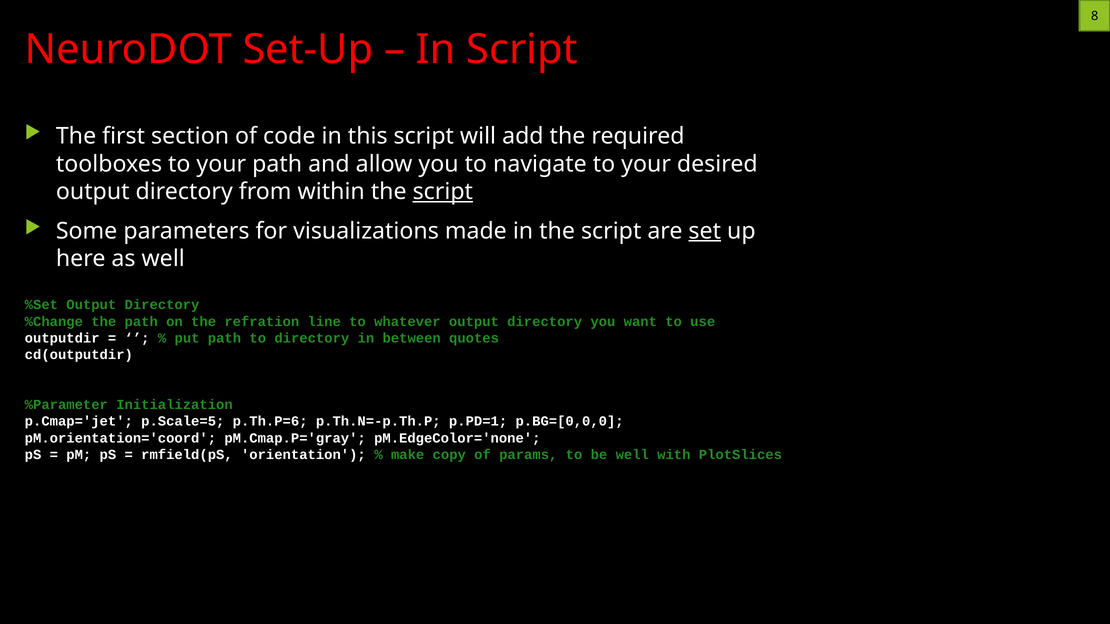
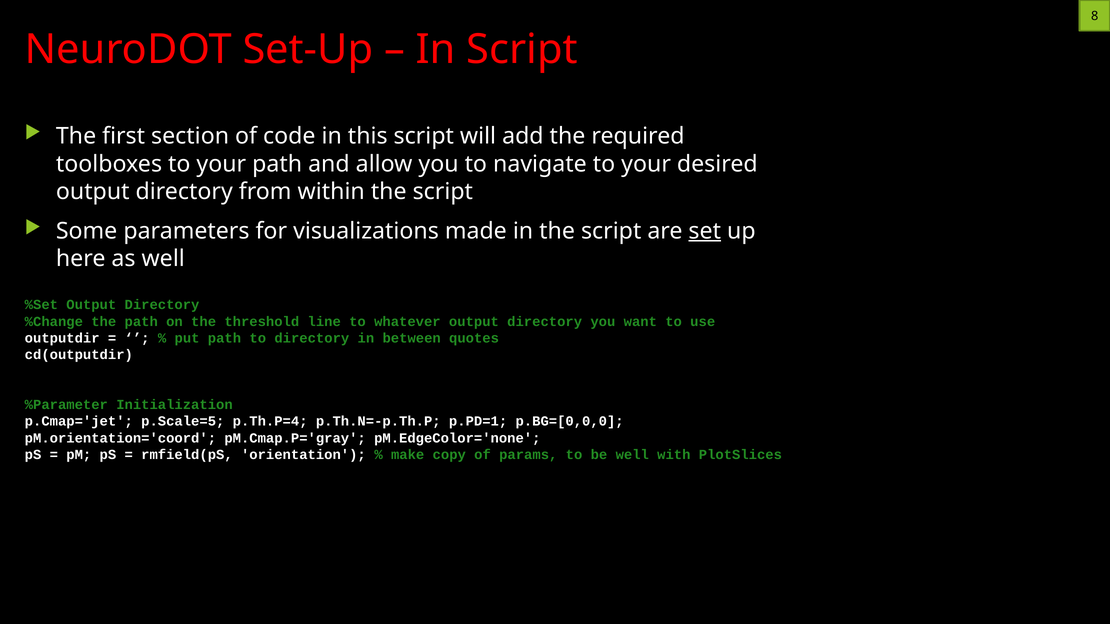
script underline: present -> none (443, 192)
refration: refration -> threshold (262, 322)
p.Th.P=6: p.Th.P=6 -> p.Th.P=4 (270, 422)
